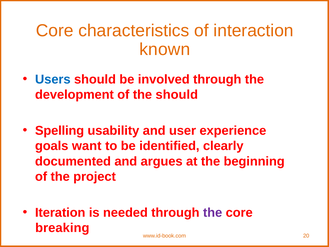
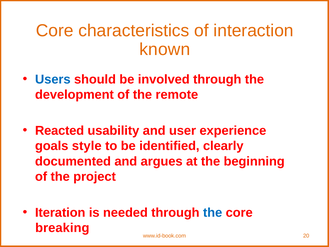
the should: should -> remote (177, 95)
Spelling: Spelling -> Reacted (60, 130)
want: want -> style (87, 146)
the colour: purple -> blue (213, 212)
